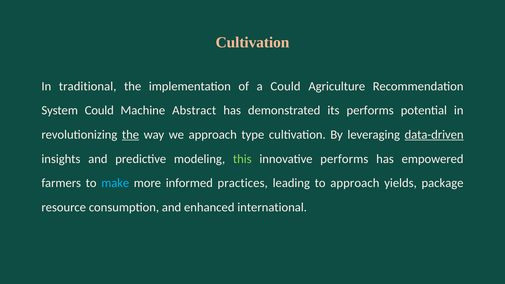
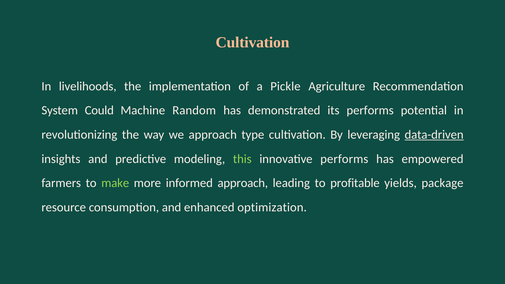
traditional: traditional -> livelihoods (88, 86)
a Could: Could -> Pickle (285, 86)
Abstract: Abstract -> Random (194, 110)
the underline: present -> none (131, 135)
make colour: light blue -> light green (115, 183)
informed practices: practices -> approach (243, 183)
to approach: approach -> profitable (355, 183)
international: international -> optimization (272, 207)
